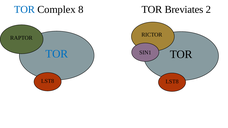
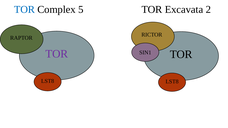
8: 8 -> 5 (81, 10)
Breviates: Breviates -> Excavata (184, 10)
TOR colour: blue -> purple (57, 54)
